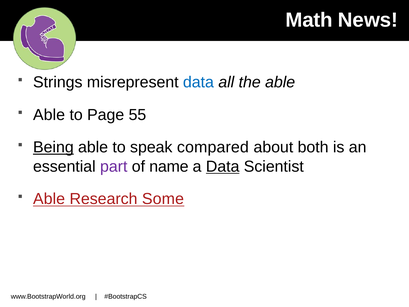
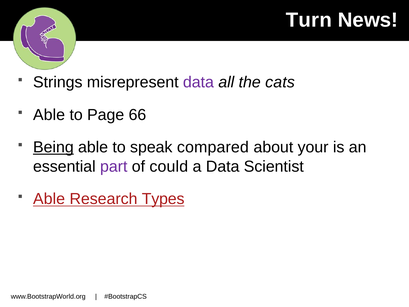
Math: Math -> Turn (309, 20)
data colour: blue -> purple (198, 82)
the able: able -> cats (280, 82)
55: 55 -> 66 (137, 115)
both: both -> your (313, 147)
name: name -> could (169, 166)
Data underline: present -> none (223, 166)
Some: Some -> Types (163, 199)
